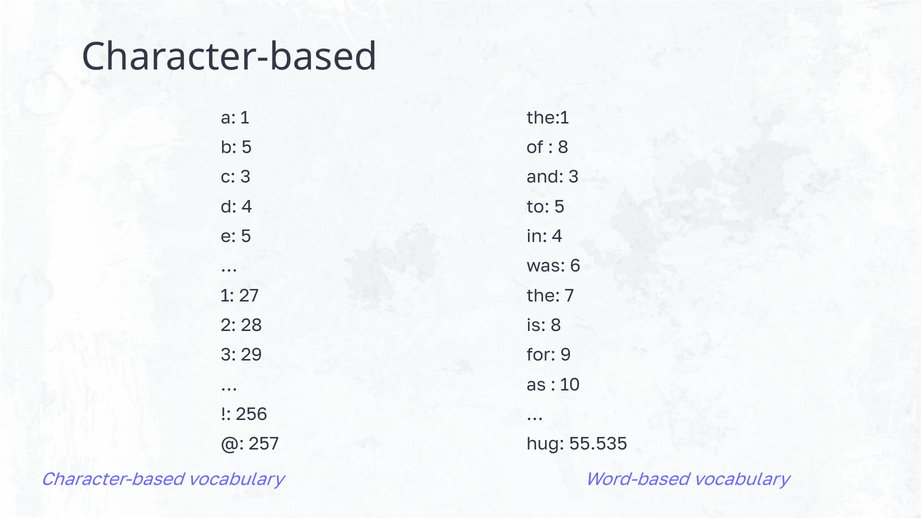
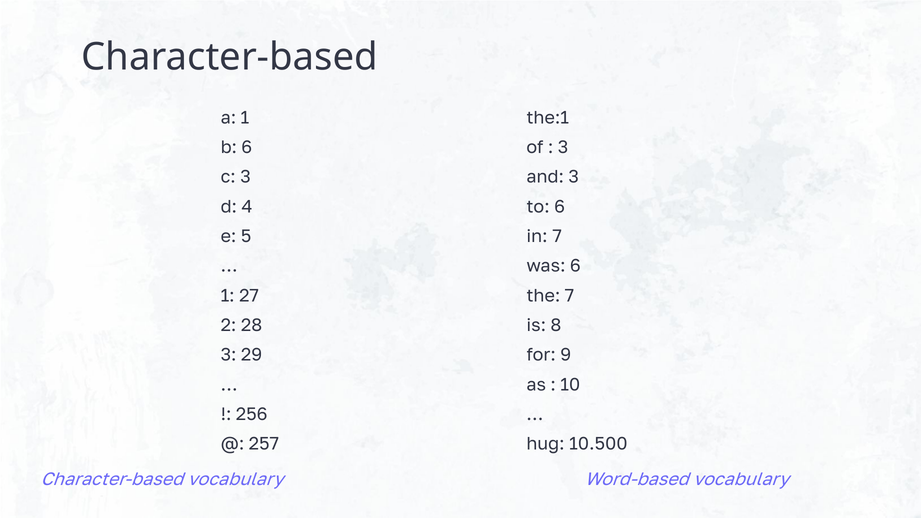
b 5: 5 -> 6 (247, 147)
8: 8 -> 3 (563, 147)
to 5: 5 -> 6 (560, 207)
in 4: 4 -> 7 (557, 236)
55.535: 55.535 -> 10.500 (598, 444)
